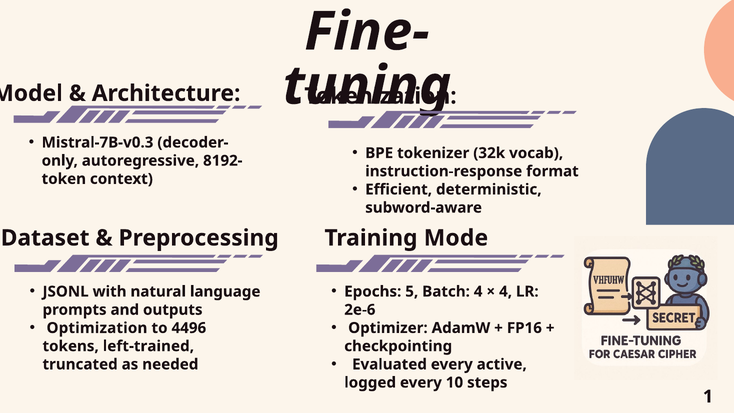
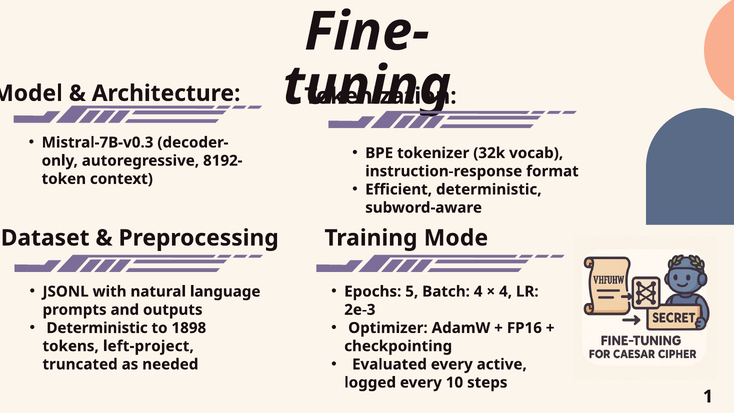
2e-6: 2e-6 -> 2e-3 (360, 310)
Optimization: Optimization -> Deterministic (97, 328)
4496: 4496 -> 1898 (189, 328)
left-trained: left-trained -> left-project (148, 346)
